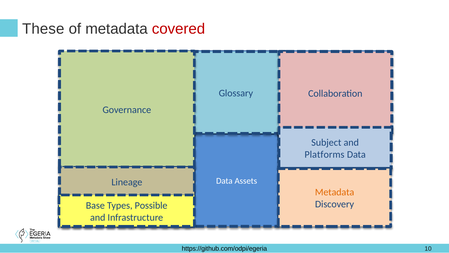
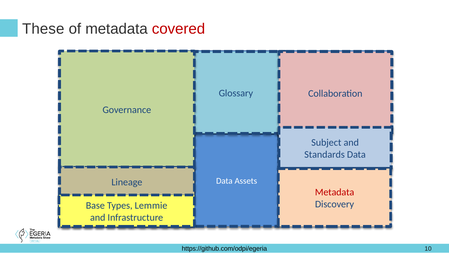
Platforms: Platforms -> Standards (325, 154)
Metadata colour: orange -> red (335, 192)
Possible: Possible -> Lemmie (151, 205)
